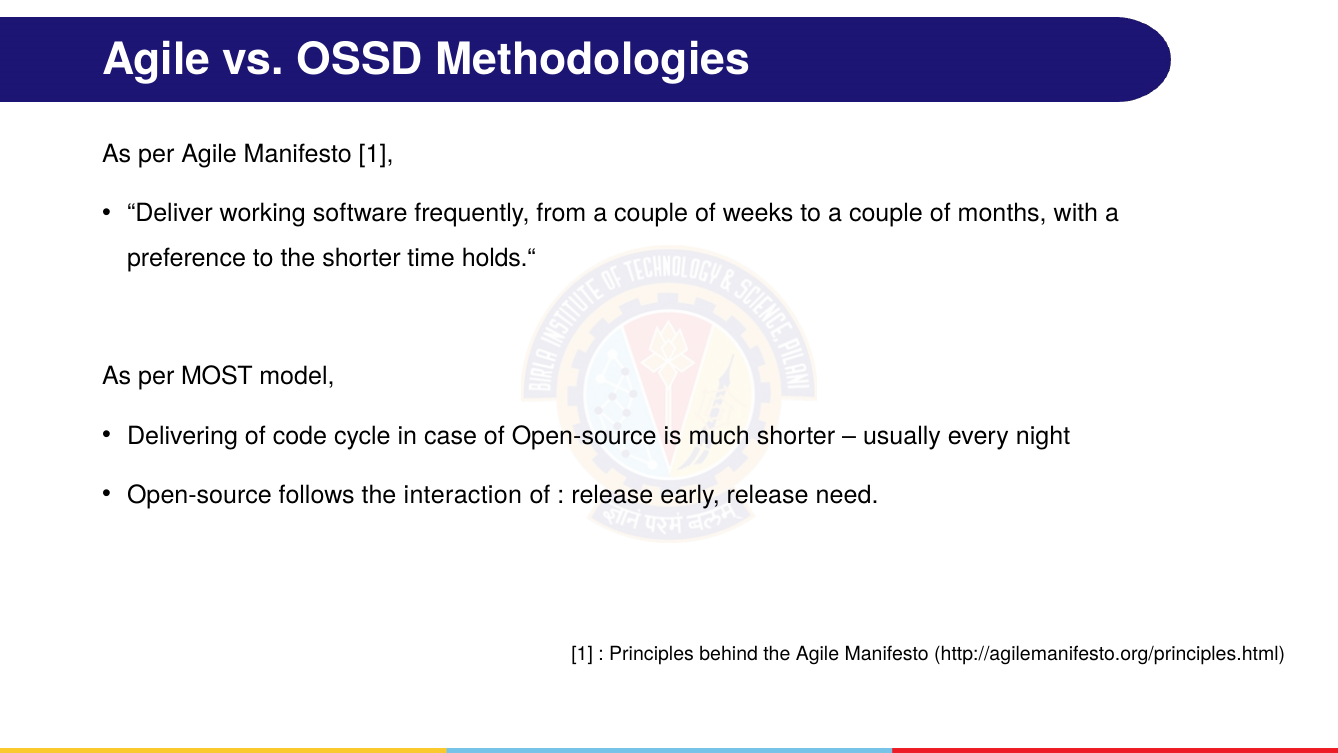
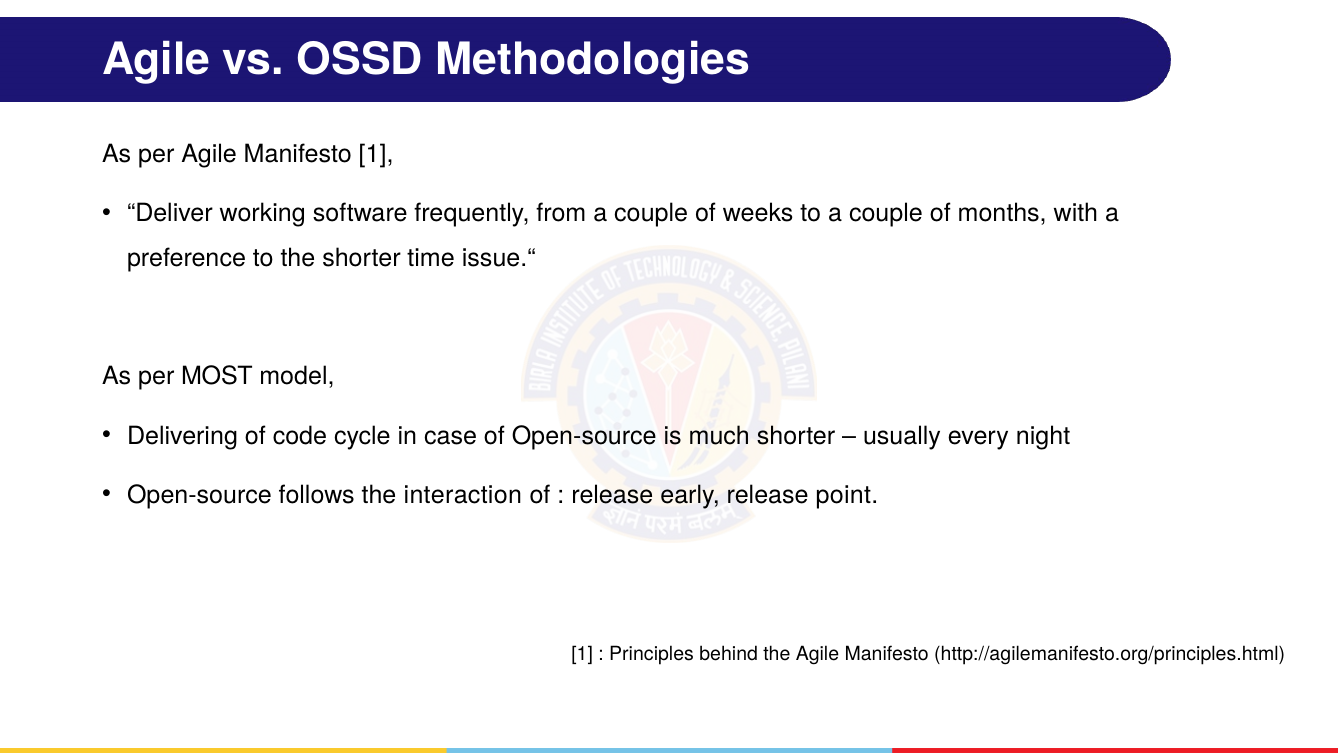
holds.“: holds.“ -> issue.“ (499, 258)
need: need -> point (847, 495)
